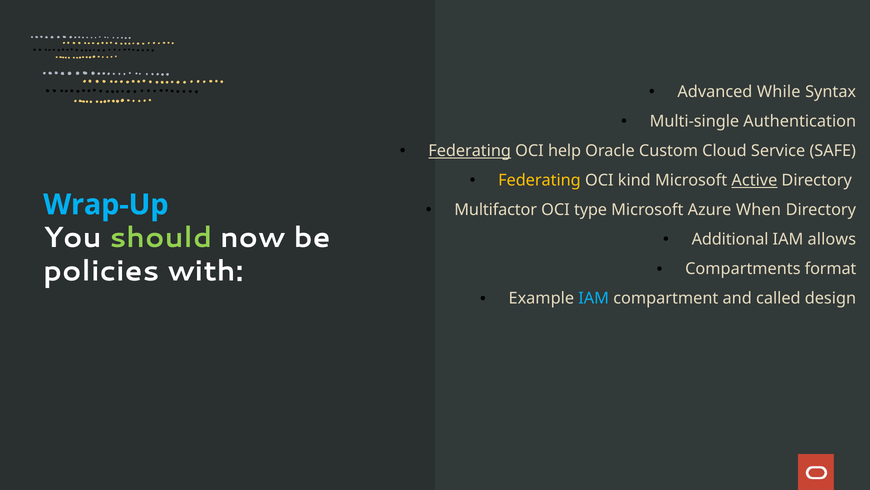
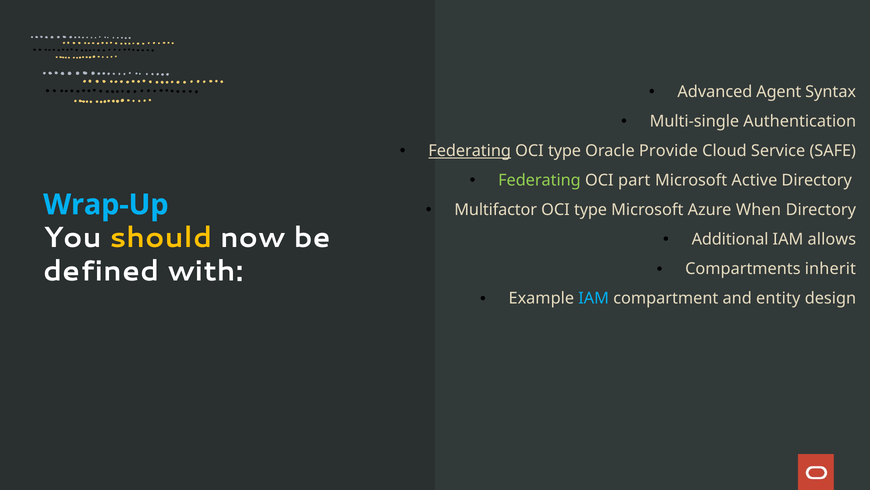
While: While -> Agent (779, 92)
help: help -> type (565, 151)
Custom: Custom -> Provide (668, 151)
Federating colour: yellow -> light green (539, 180)
kind: kind -> part (634, 180)
Active underline: present -> none (754, 180)
should colour: light green -> yellow (161, 238)
policies: policies -> defined (101, 271)
format: format -> inherit (830, 269)
called: called -> entity (778, 298)
